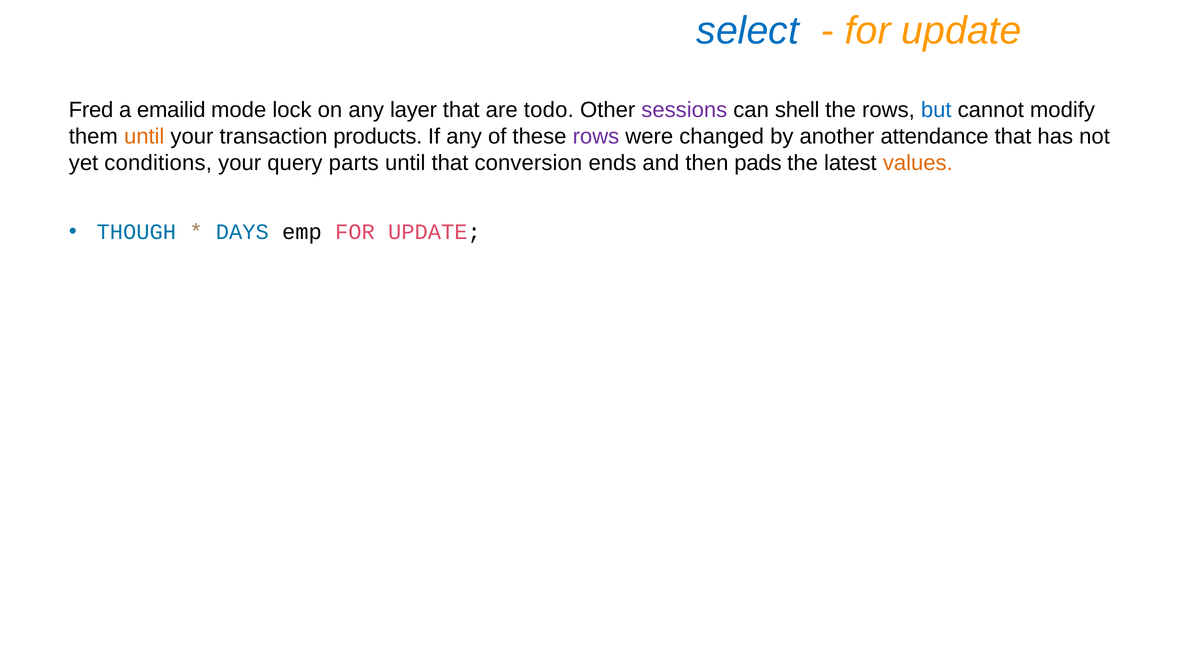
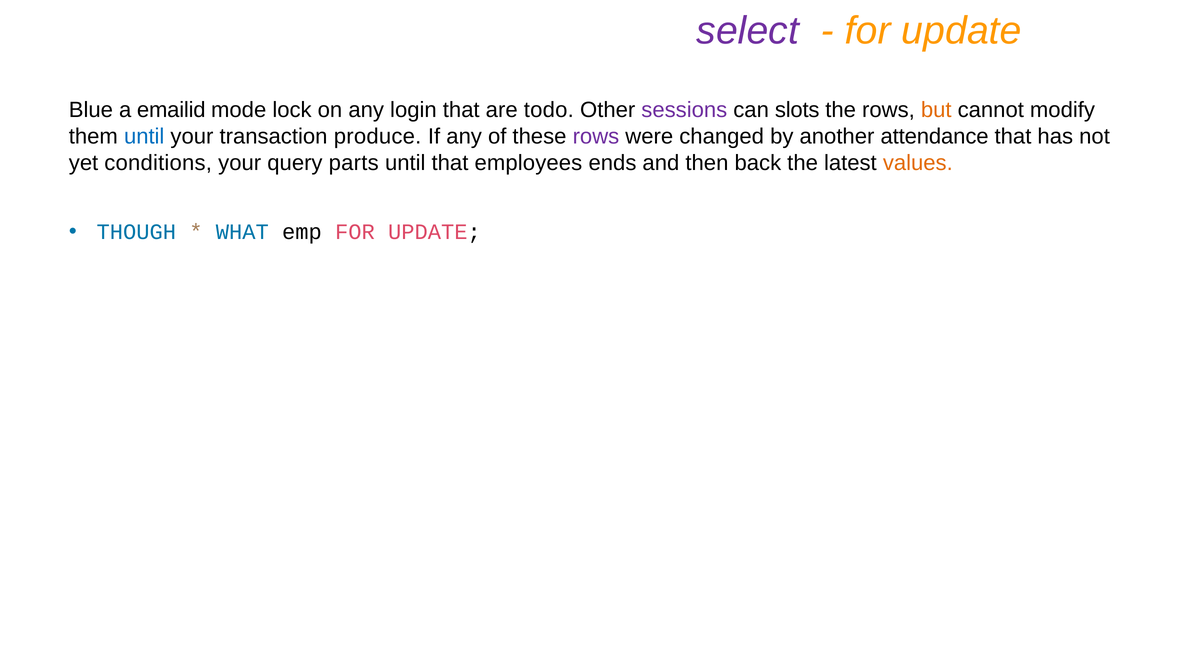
select colour: blue -> purple (748, 31)
Fred: Fred -> Blue (91, 110)
layer: layer -> login (413, 110)
shell: shell -> slots (797, 110)
but colour: blue -> orange (936, 110)
until colour: orange -> blue (144, 137)
products: products -> produce (378, 137)
conversion: conversion -> employees (528, 163)
pads: pads -> back (758, 163)
DAYS: DAYS -> WHAT (242, 232)
